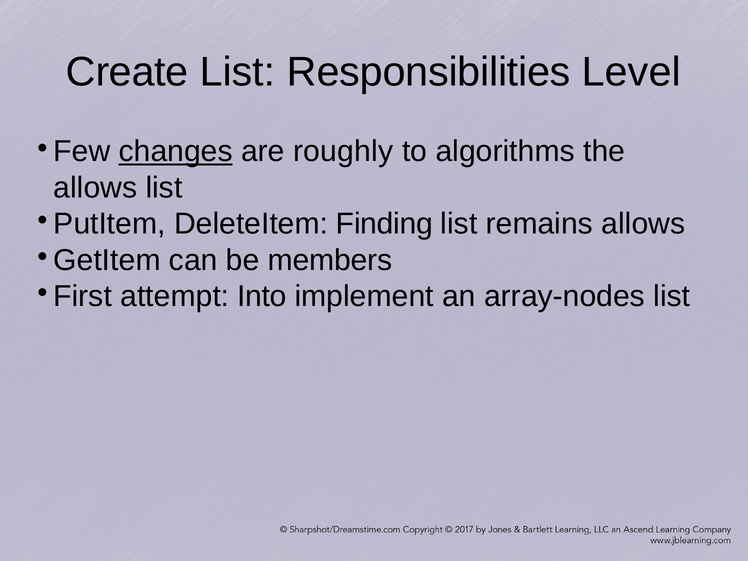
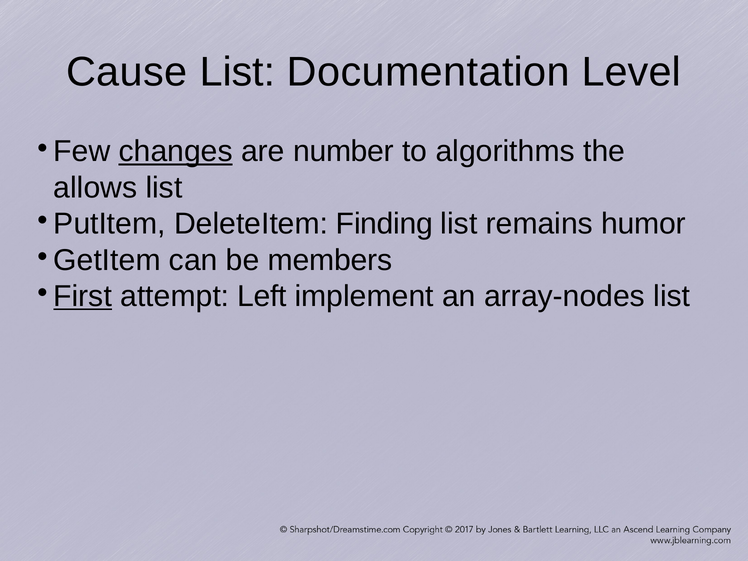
Create: Create -> Cause (127, 72)
Responsibilities: Responsibilities -> Documentation (428, 72)
roughly: roughly -> number (344, 151)
remains allows: allows -> humor (643, 224)
First underline: none -> present (83, 296)
Into: Into -> Left (262, 296)
